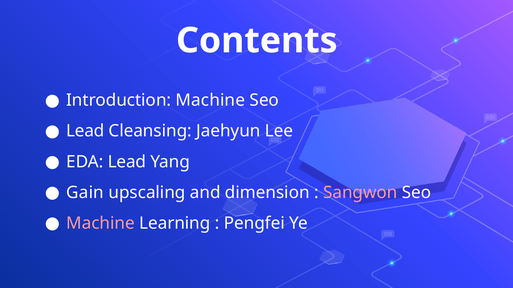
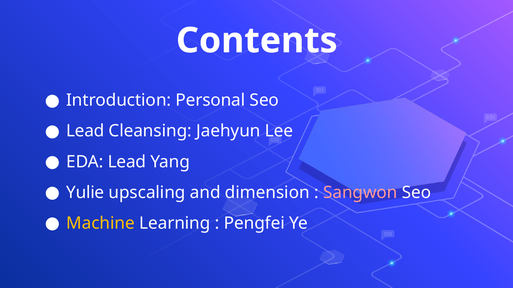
Introduction Machine: Machine -> Personal (210, 100)
Gain: Gain -> Yulie (85, 193)
Machine colour: pink -> yellow (100, 224)
